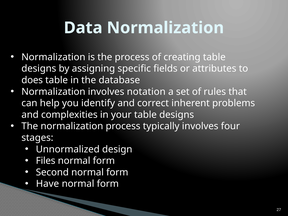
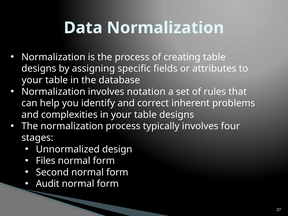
does: does -> your (32, 80)
Have: Have -> Audit (48, 184)
